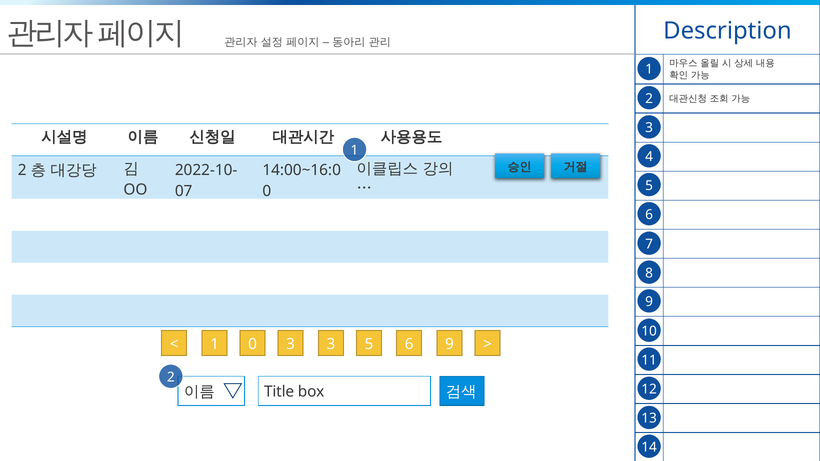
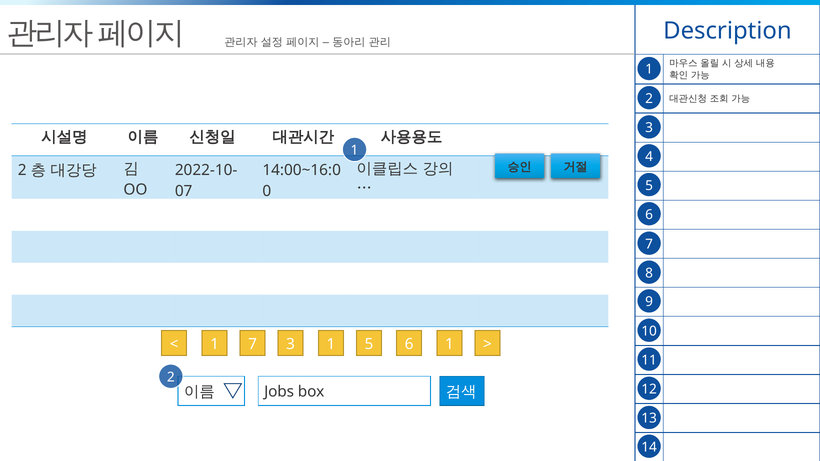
1 0: 0 -> 7 (253, 344)
3 3: 3 -> 1 (331, 344)
6 9: 9 -> 1 (450, 344)
Title: Title -> Jobs (279, 392)
